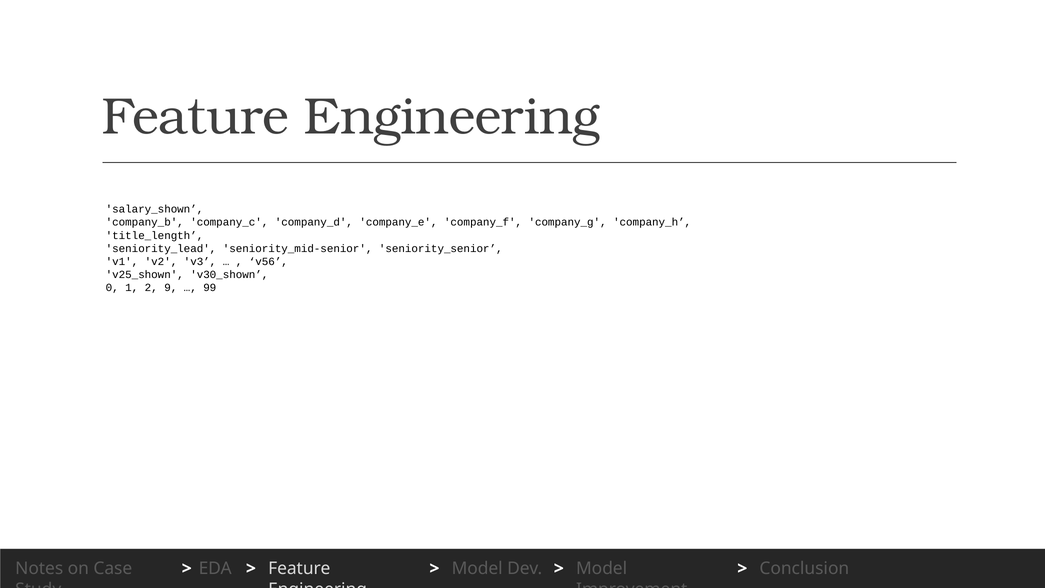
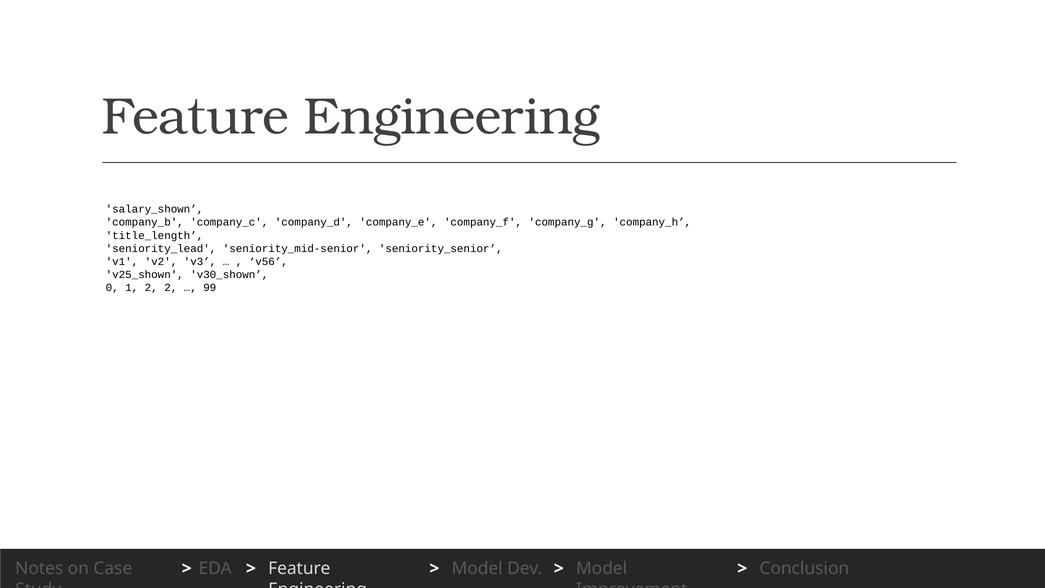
2 9: 9 -> 2 (171, 288)
